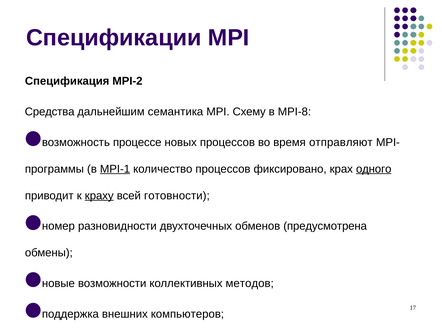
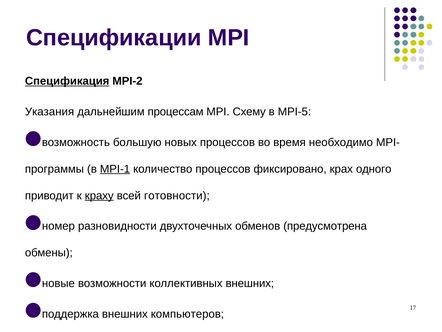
Спецификация underline: none -> present (67, 81)
Средства: Средства -> Указания (50, 112)
семантика: семантика -> процессам (176, 112)
MPI-8: MPI-8 -> MPI-5 (294, 112)
процессе: процессе -> большую (137, 142)
отправляют: отправляют -> необходимо (341, 142)
одного underline: present -> none (374, 169)
коллективных методов: методов -> внешних (250, 283)
